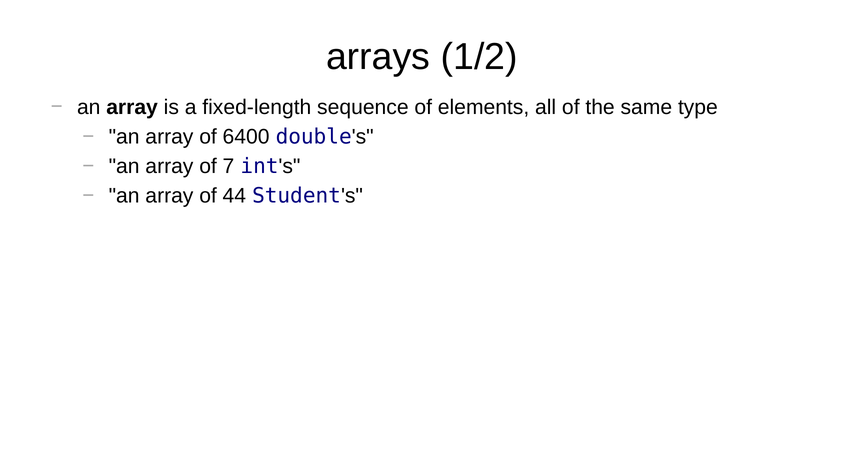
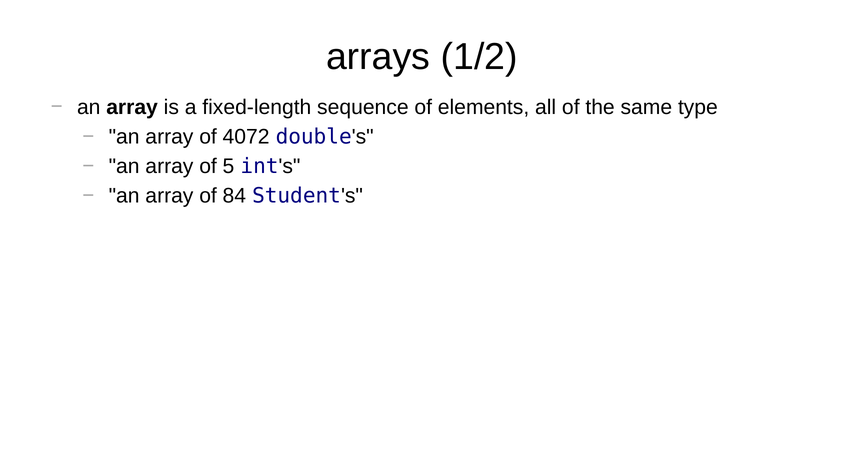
6400: 6400 -> 4072 (246, 137)
7: 7 -> 5 (228, 166)
44: 44 -> 84 (234, 196)
